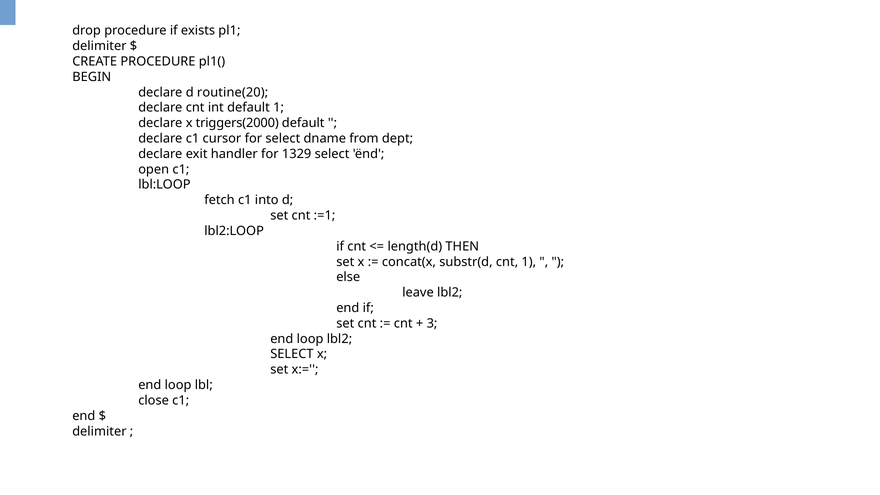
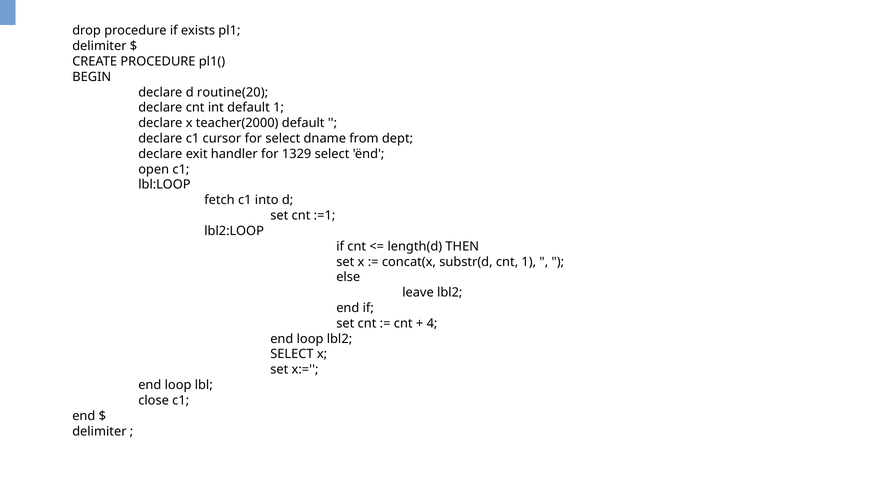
triggers(2000: triggers(2000 -> teacher(2000 (237, 123)
3: 3 -> 4 (432, 323)
